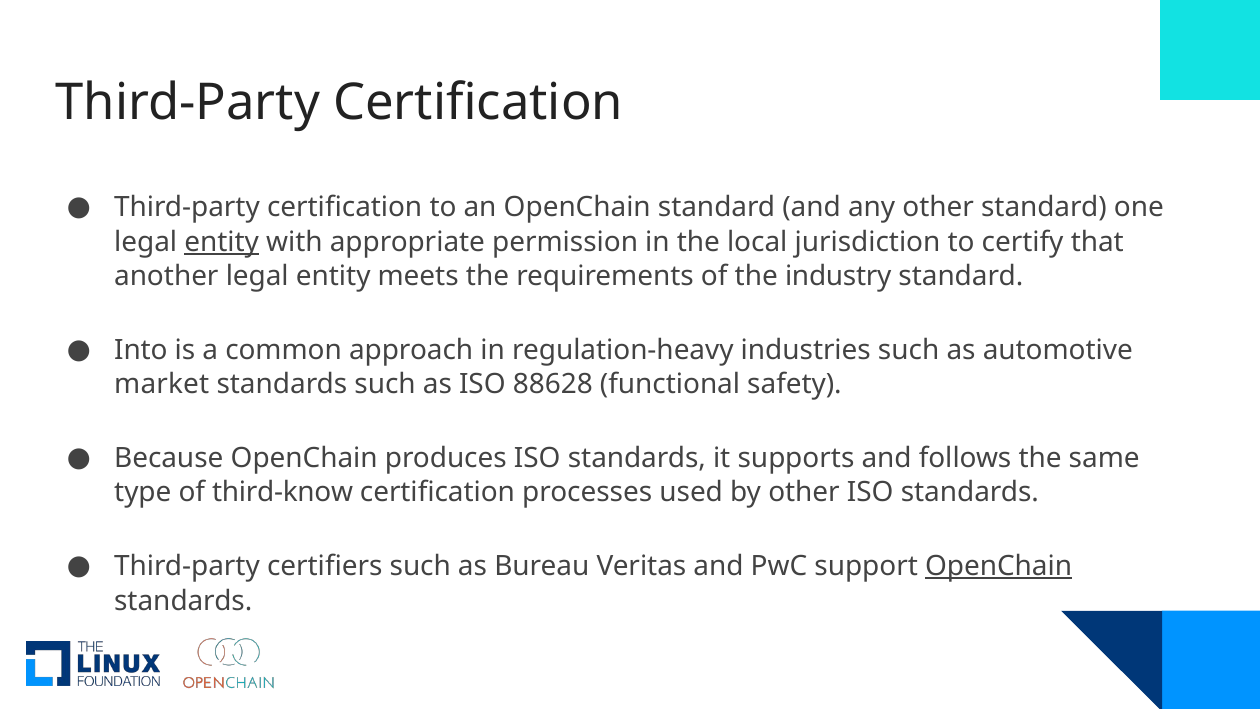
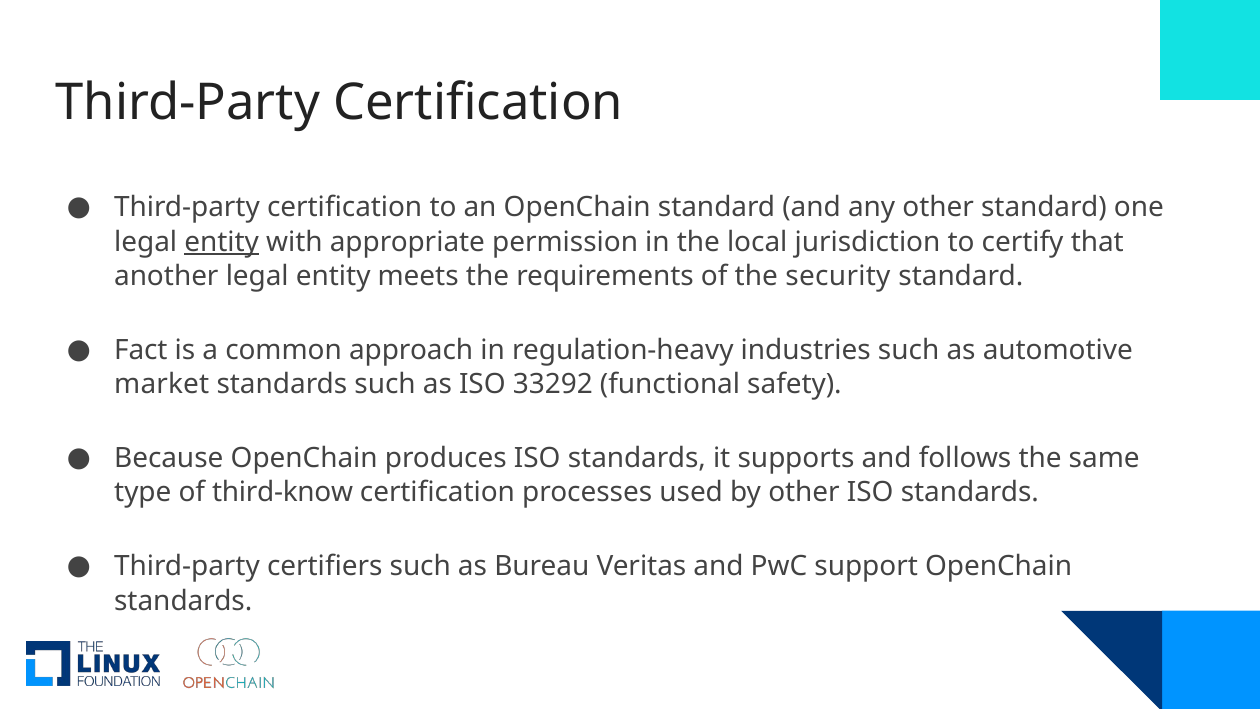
industry: industry -> security (838, 276)
Into: Into -> Fact (141, 350)
88628: 88628 -> 33292 (553, 384)
OpenChain underline: present -> none (999, 566)
